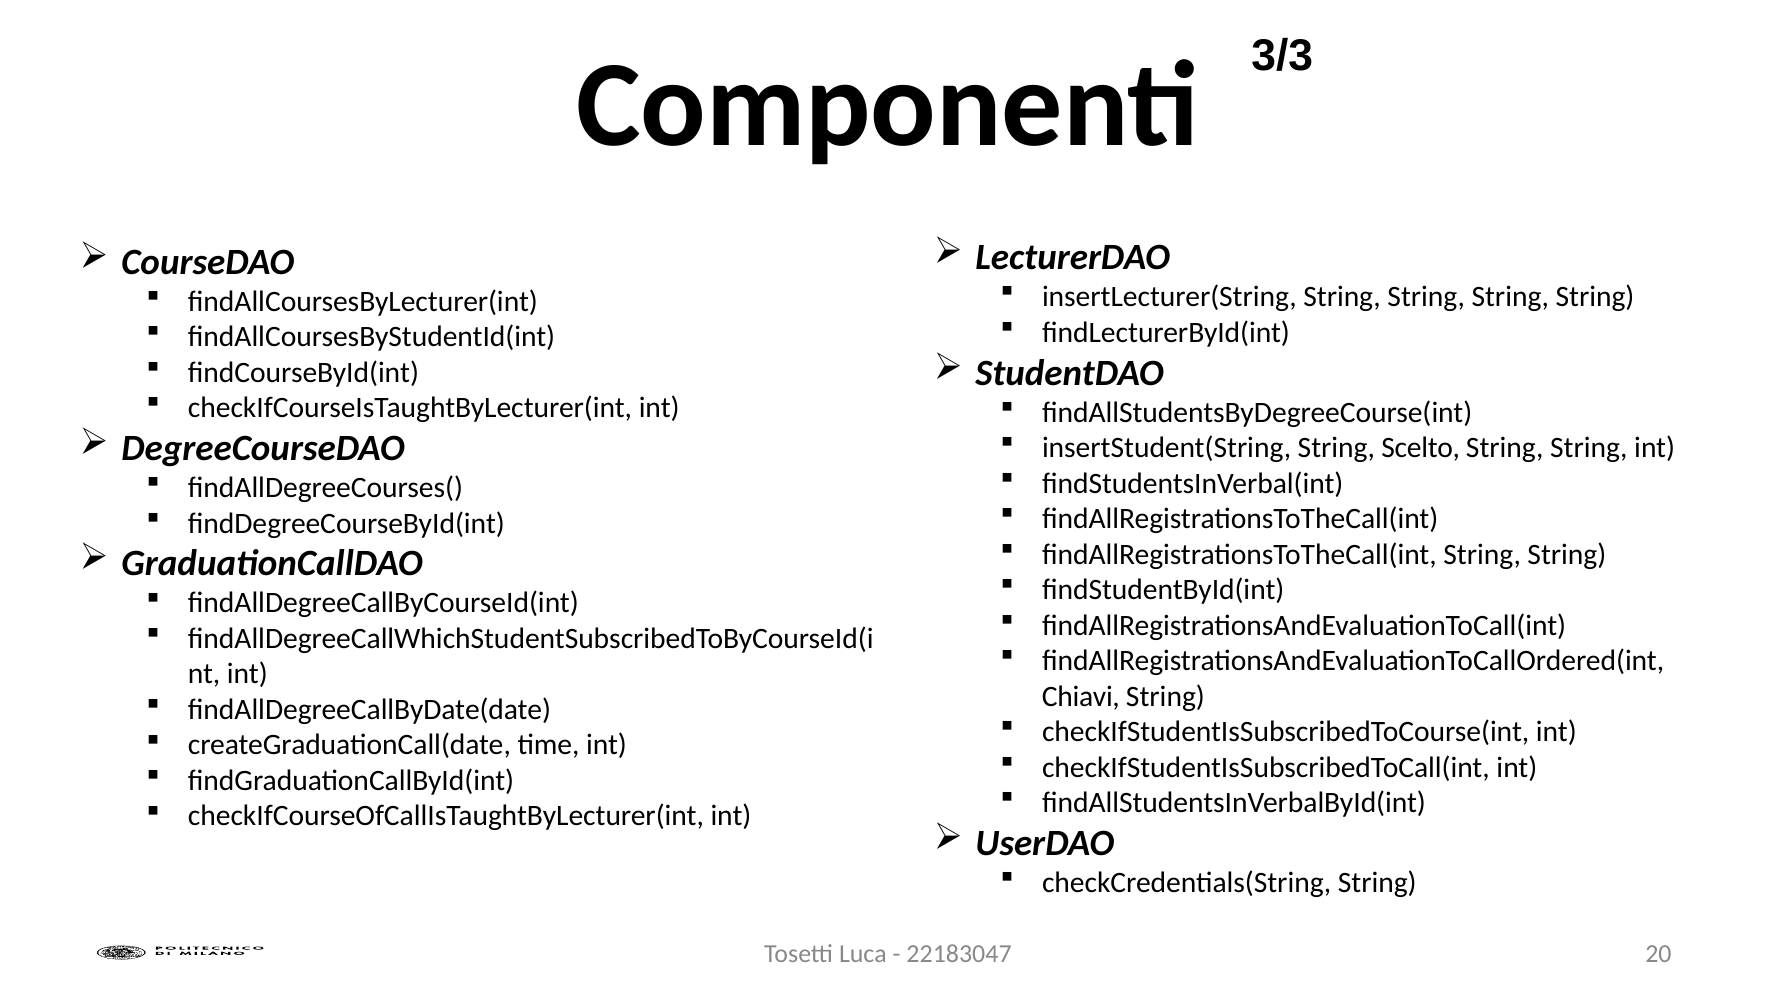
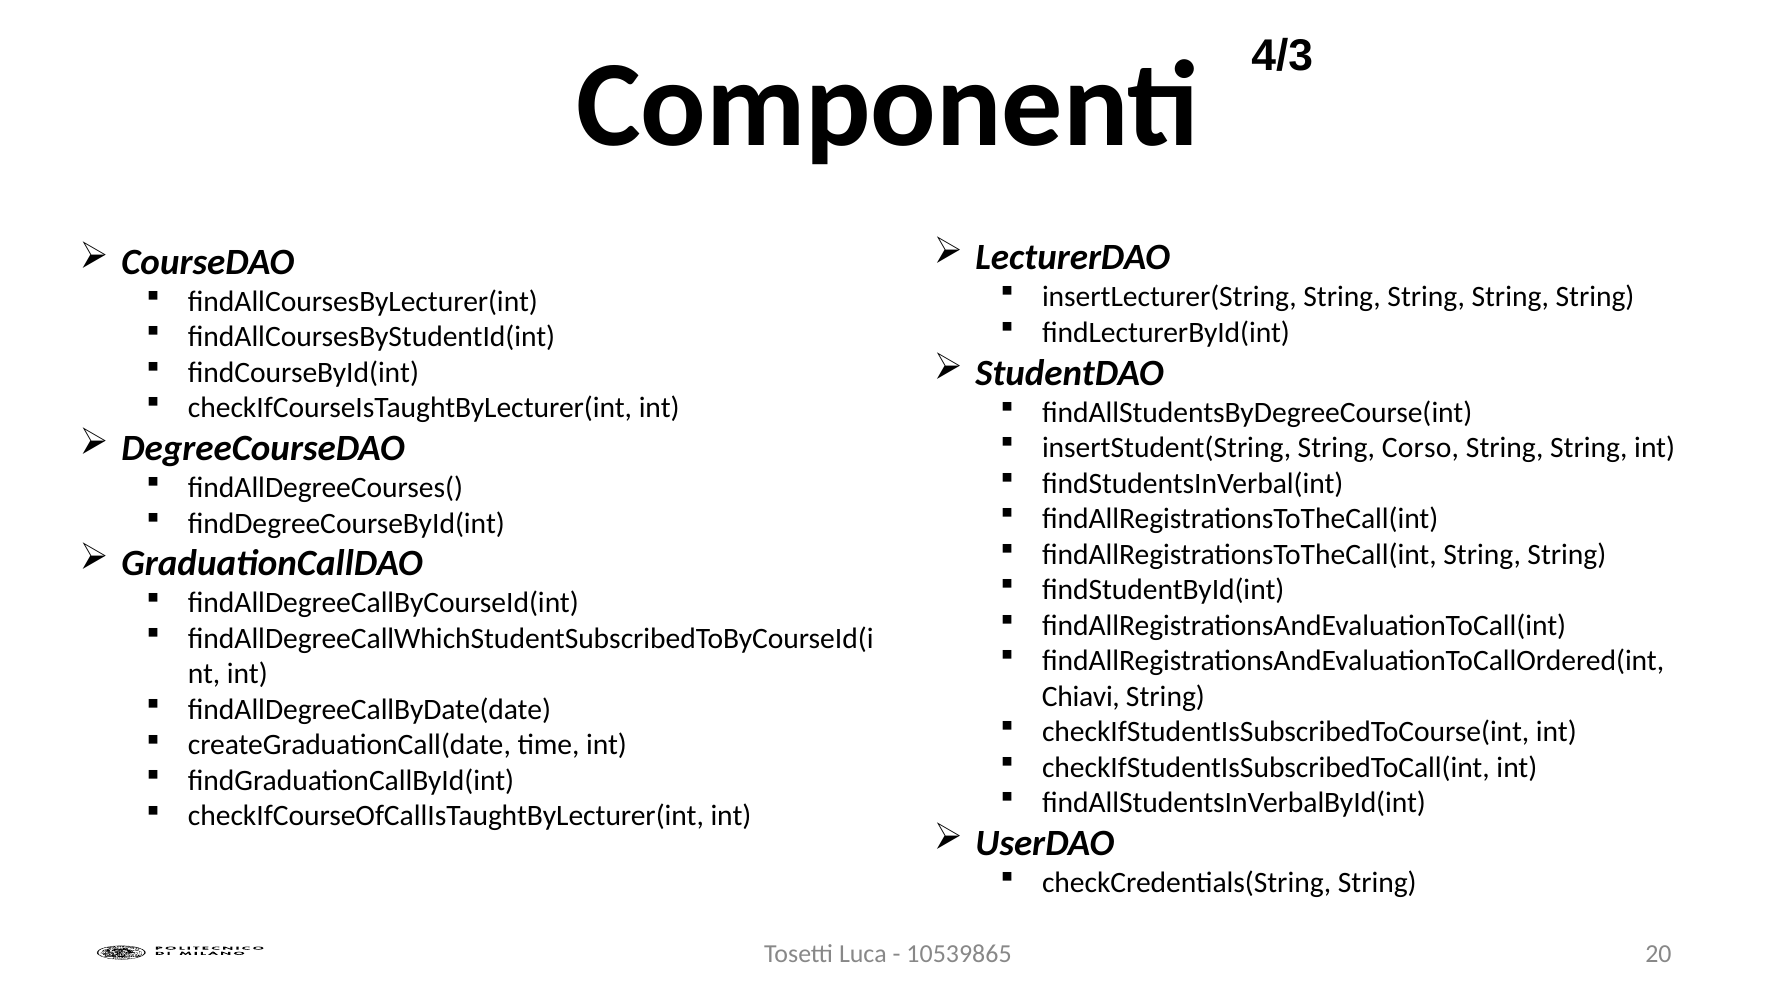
3/3: 3/3 -> 4/3 (1282, 56)
Scelto: Scelto -> Corso (1420, 448)
22183047: 22183047 -> 10539865 (959, 954)
